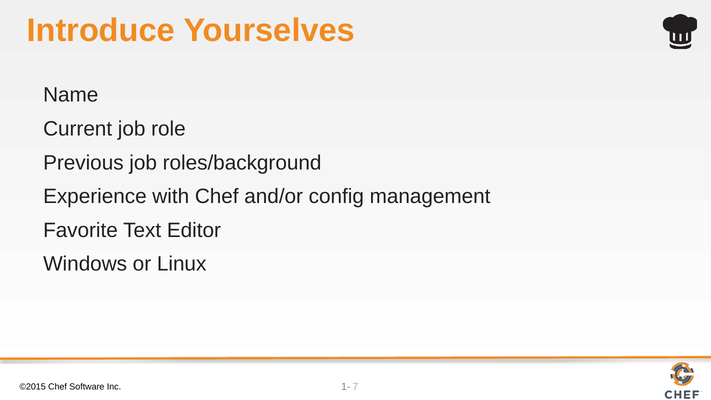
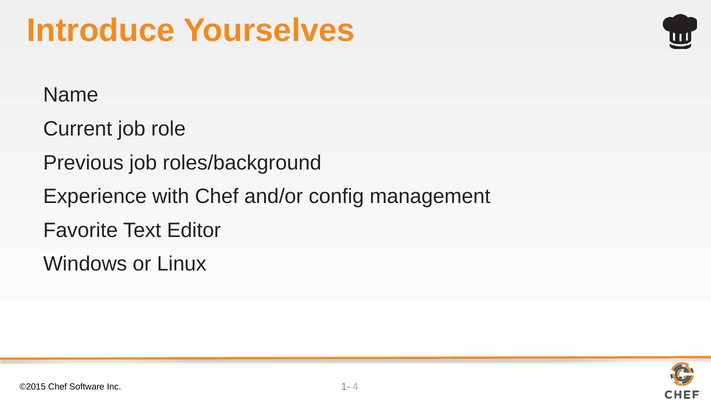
7: 7 -> 4 (355, 387)
